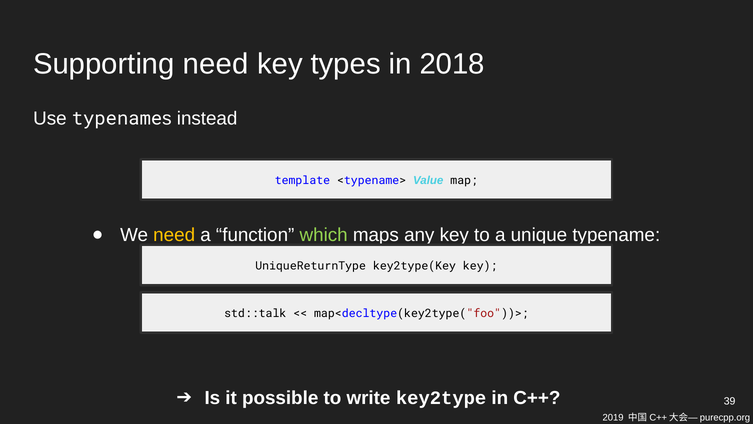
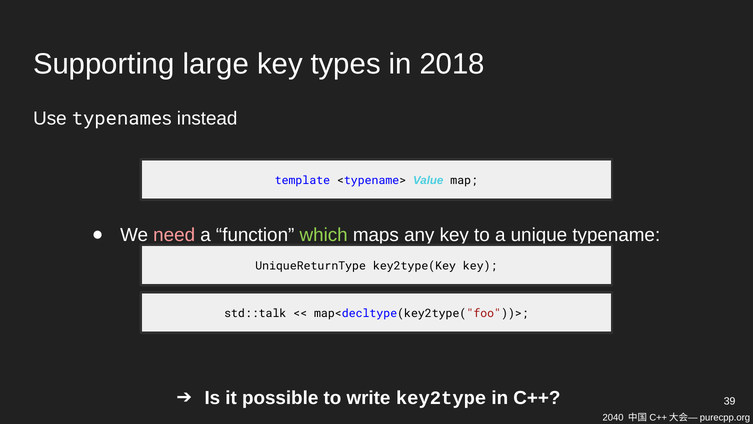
Supporting need: need -> large (216, 64)
need colour: yellow -> pink (174, 235)
2019: 2019 -> 2040 (613, 417)
